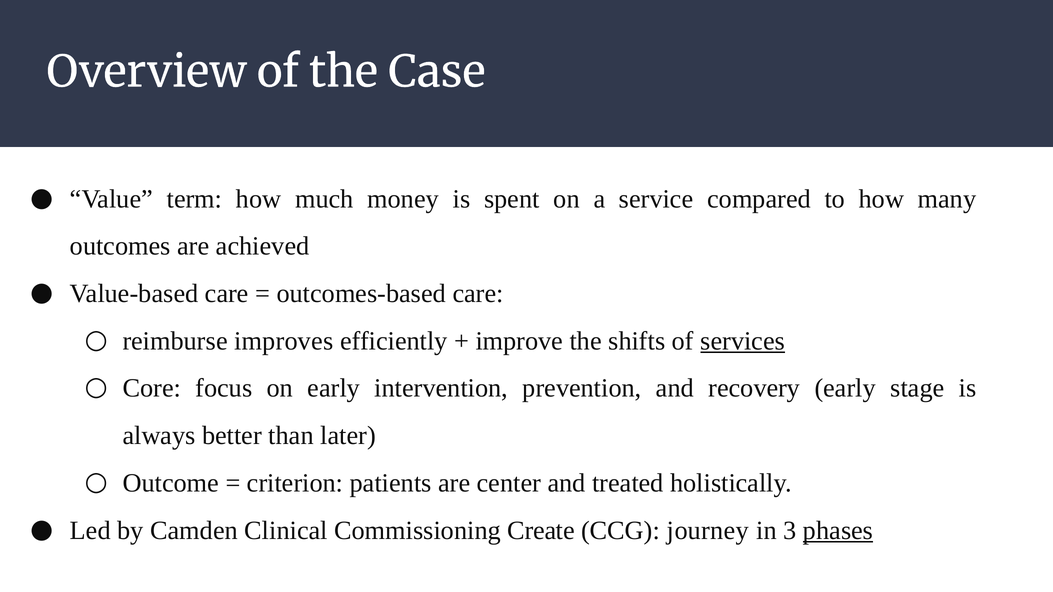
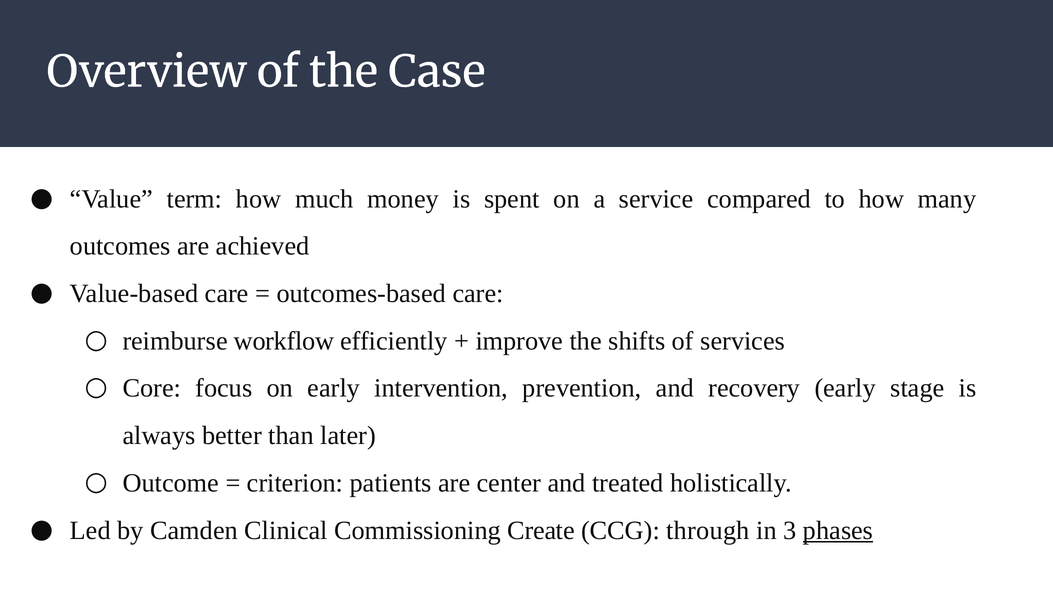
improves: improves -> workflow (284, 341)
services underline: present -> none (743, 341)
journey: journey -> through (708, 531)
